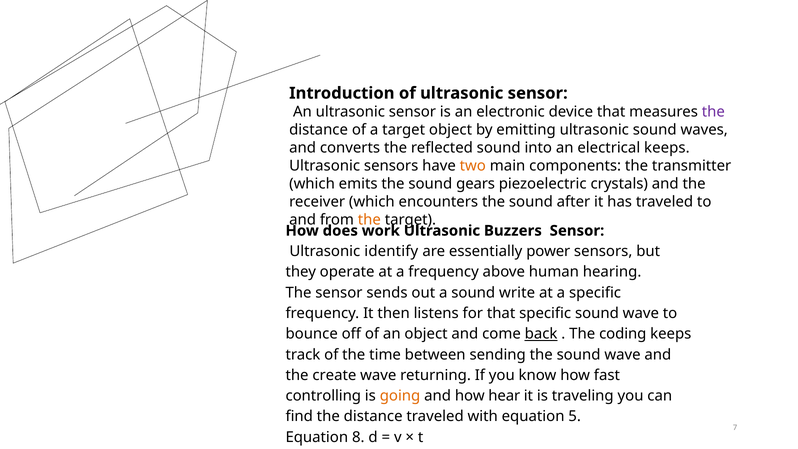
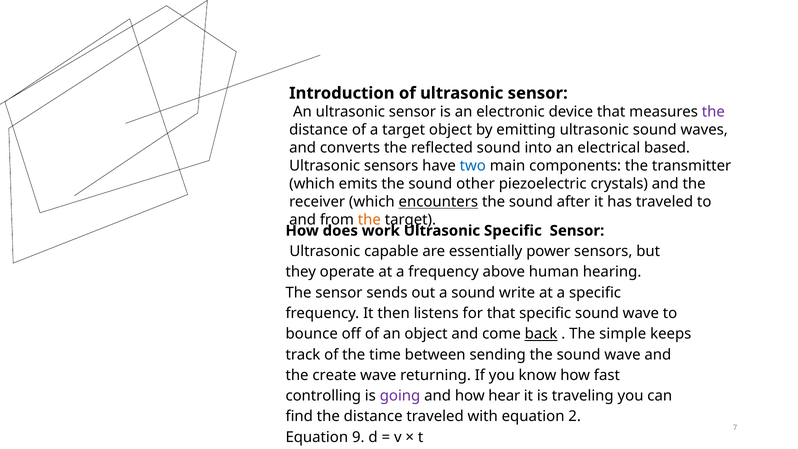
electrical keeps: keeps -> based (667, 148)
two colour: orange -> blue (473, 166)
gears: gears -> other (476, 184)
encounters underline: none -> present (438, 202)
Ultrasonic Buzzers: Buzzers -> Specific (513, 231)
identify: identify -> capable (391, 251)
coding: coding -> simple (623, 334)
going colour: orange -> purple (400, 396)
5: 5 -> 2 (575, 416)
8: 8 -> 9 (358, 437)
